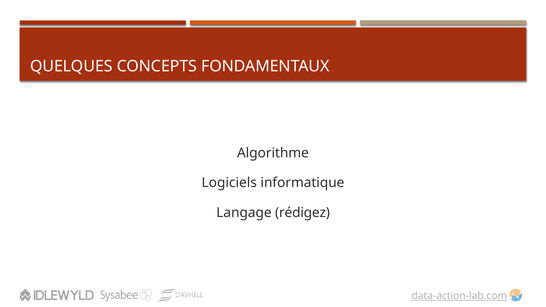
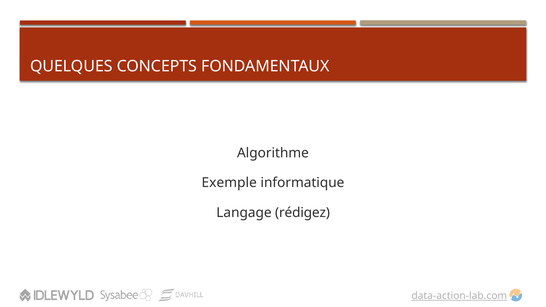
Logiciels: Logiciels -> Exemple (229, 183)
